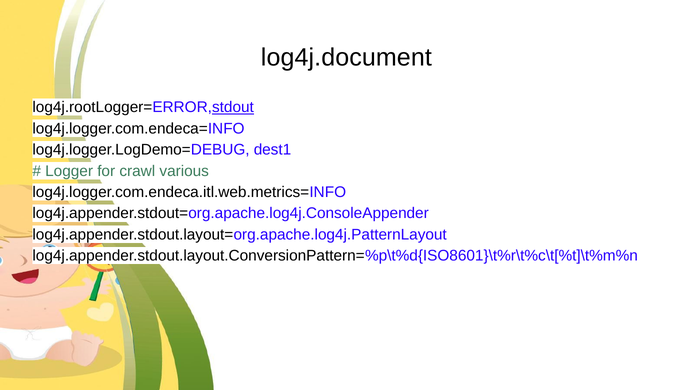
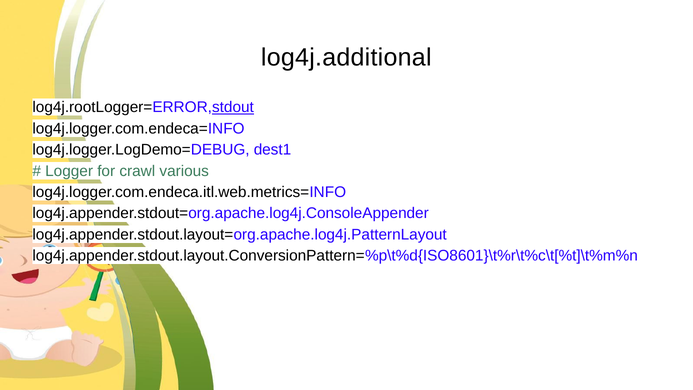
log4j.document: log4j.document -> log4j.additional (346, 57)
